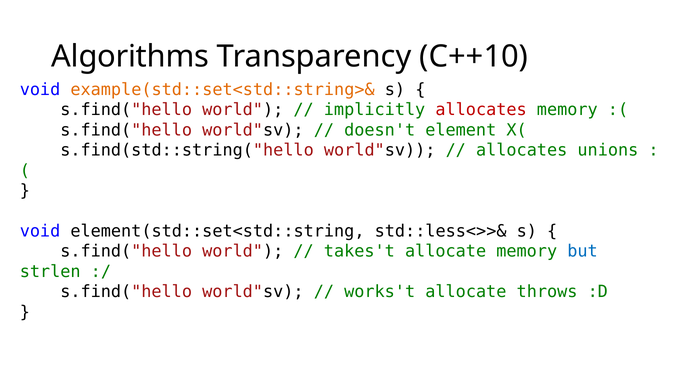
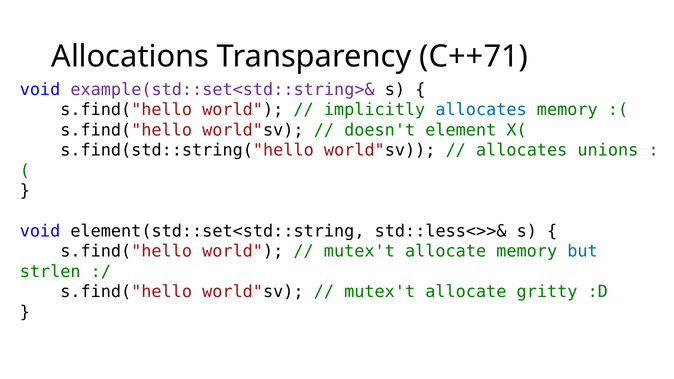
Algorithms: Algorithms -> Allocations (130, 57)
C++10: C++10 -> C++71 (474, 57)
example(std::set<std::string>& colour: orange -> purple (223, 90)
allocates colour: red -> blue (481, 110)
takes't: takes't -> mutex't (359, 252)
works't: works't -> mutex't (380, 292)
throws: throws -> gritty (547, 292)
